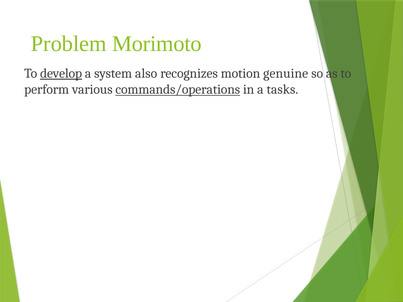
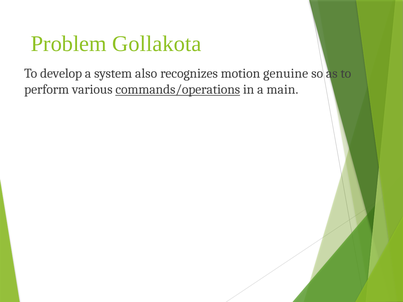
Morimoto: Morimoto -> Gollakota (157, 44)
develop underline: present -> none (61, 73)
tasks: tasks -> main (282, 90)
